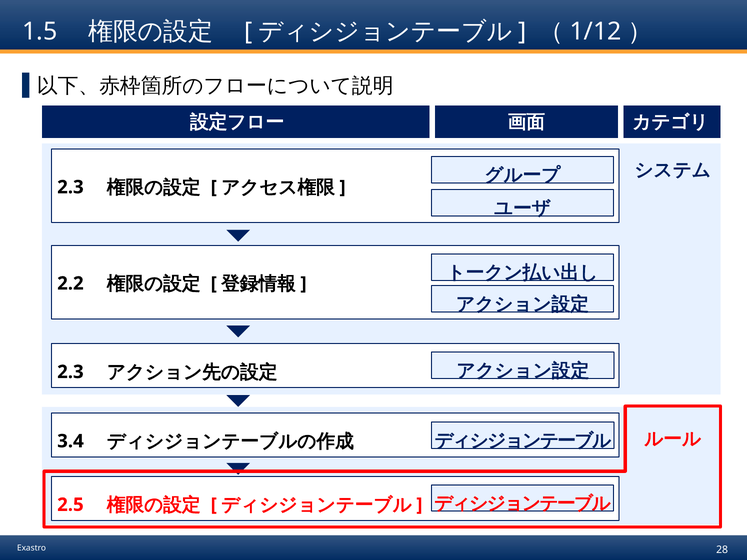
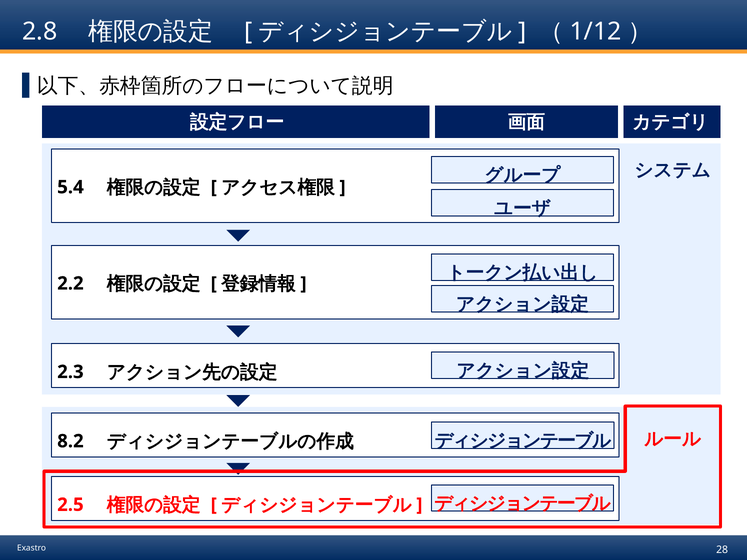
1.5: 1.5 -> 2.8 (40, 32)
2.3: 2.3 -> 5.4 (70, 187)
3.4: 3.4 -> 8.2 (70, 441)
